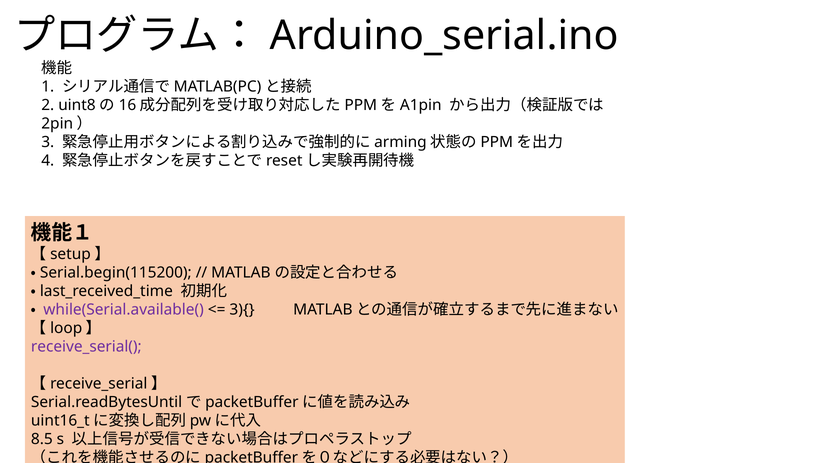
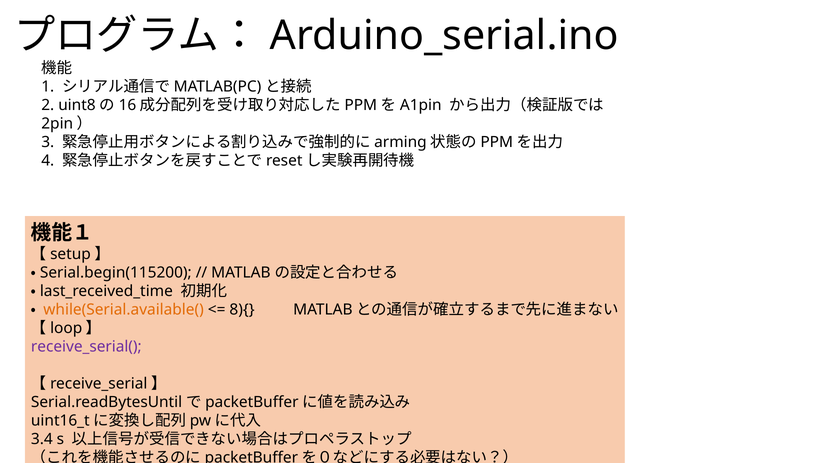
while(Serial.available( colour: purple -> orange (124, 310)
3){: 3){ -> 8){ (242, 310)
8.5: 8.5 -> 3.4 (42, 440)
